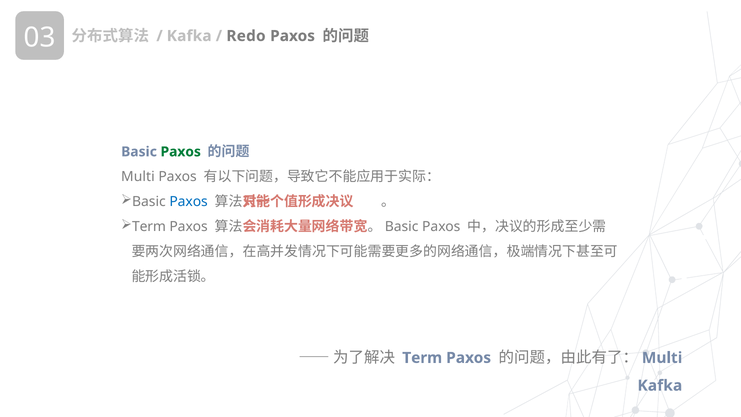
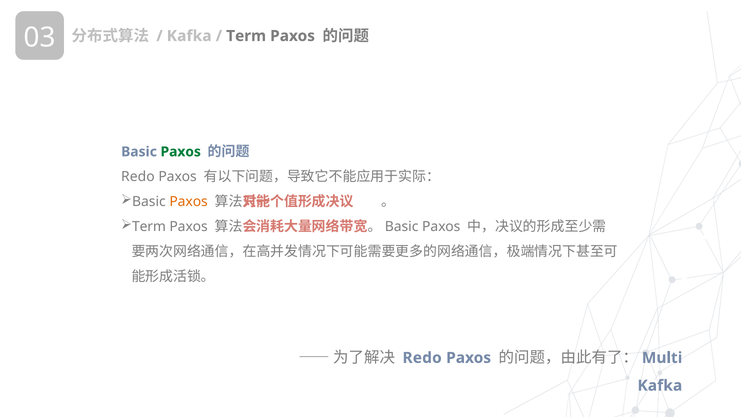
Redo: Redo -> Term (246, 36)
Multi: Multi -> Redo (138, 177)
Paxos colour: blue -> orange (189, 202)
Term: Term -> Redo (422, 358)
